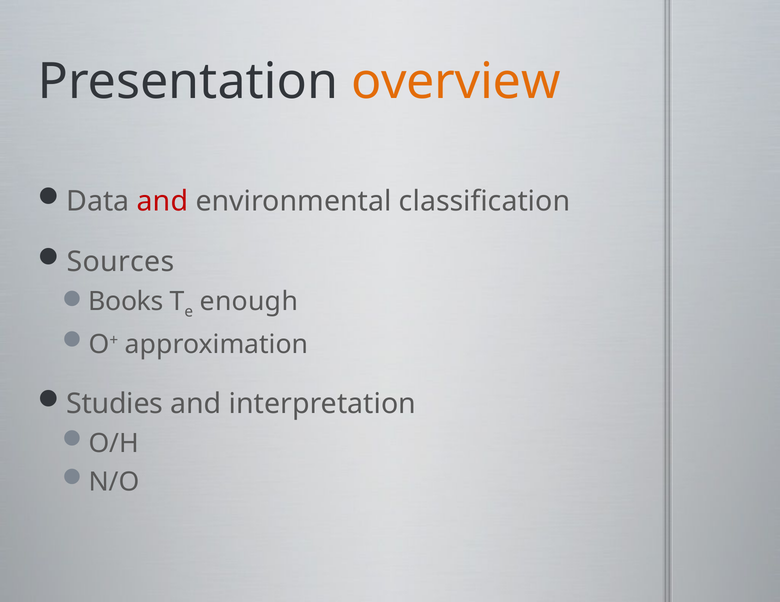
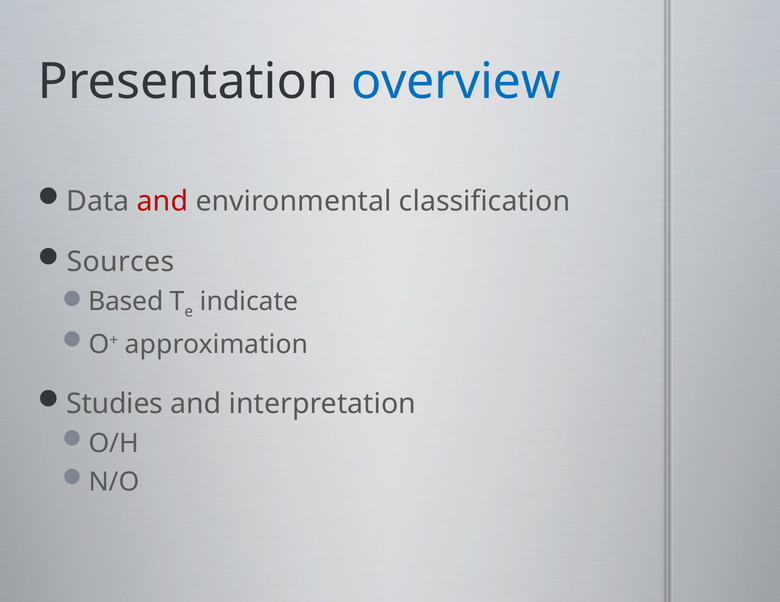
overview colour: orange -> blue (456, 82)
Books: Books -> Based (126, 302)
enough: enough -> indicate (249, 302)
